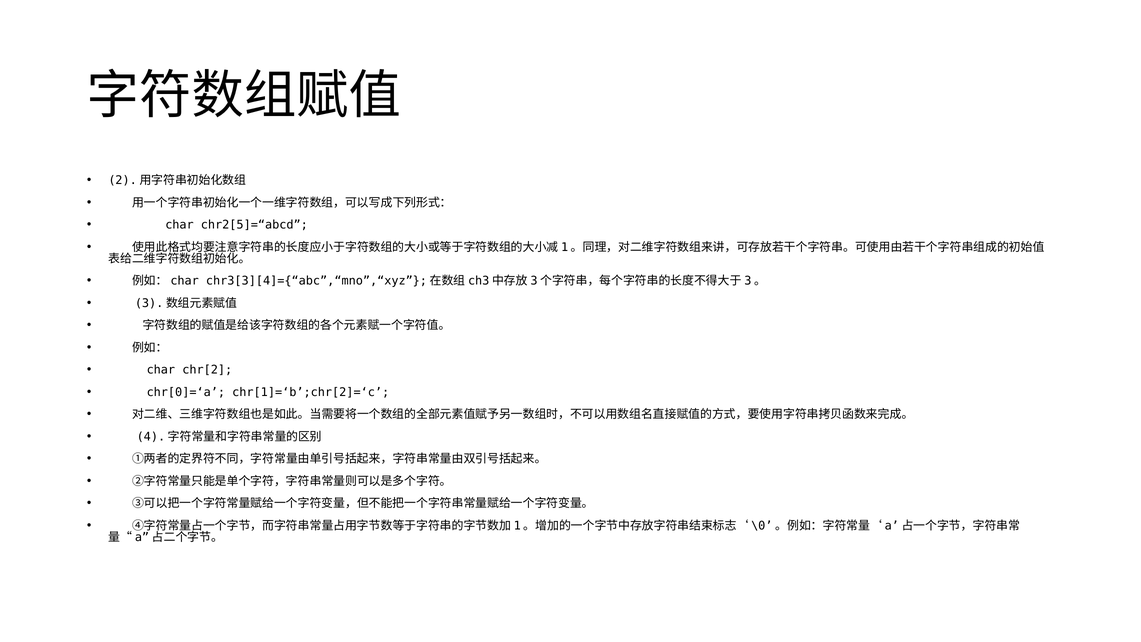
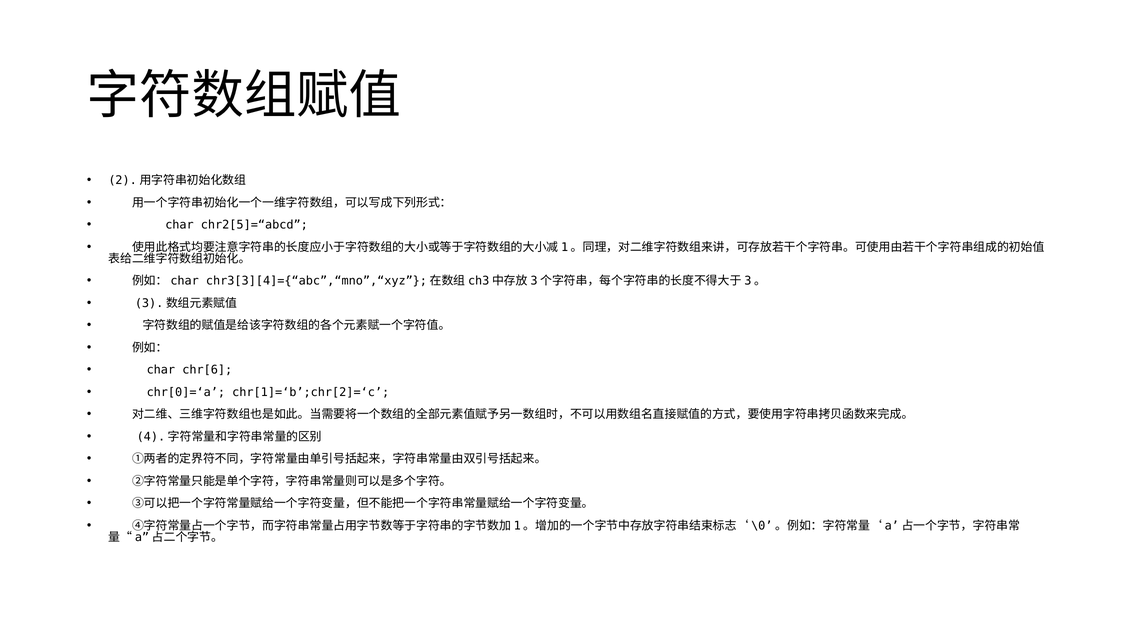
chr[2: chr[2 -> chr[6 (207, 370)
